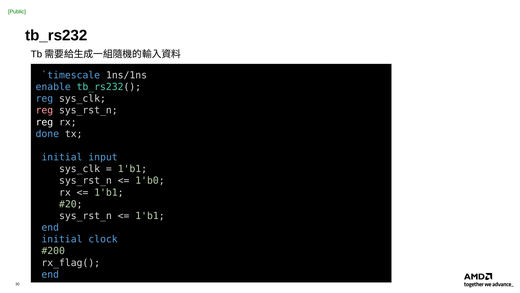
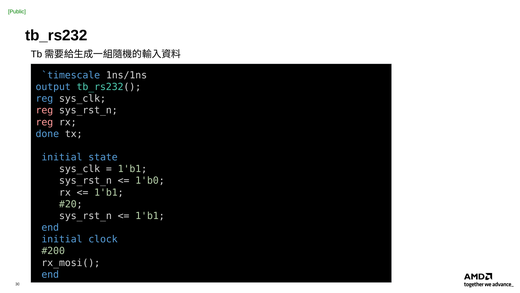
enable: enable -> output (53, 87)
reg colour: white -> pink (44, 122)
input: input -> state (103, 157)
rx_flag(: rx_flag( -> rx_mosi( (71, 262)
